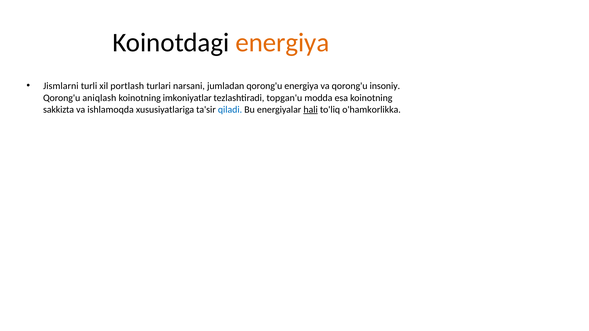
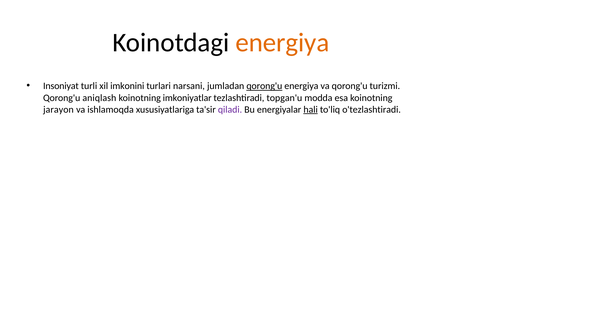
Jismlarni: Jismlarni -> Insoniyat (61, 86)
portlash: portlash -> imkonini (127, 86)
qorong'u underline: none -> present (264, 86)
insoniy: insoniy -> turizmi (385, 86)
sakkizta: sakkizta -> jarayon (58, 110)
qiladi colour: blue -> purple (230, 110)
o'hamkorlikka: o'hamkorlikka -> o'tezlashtiradi (372, 110)
